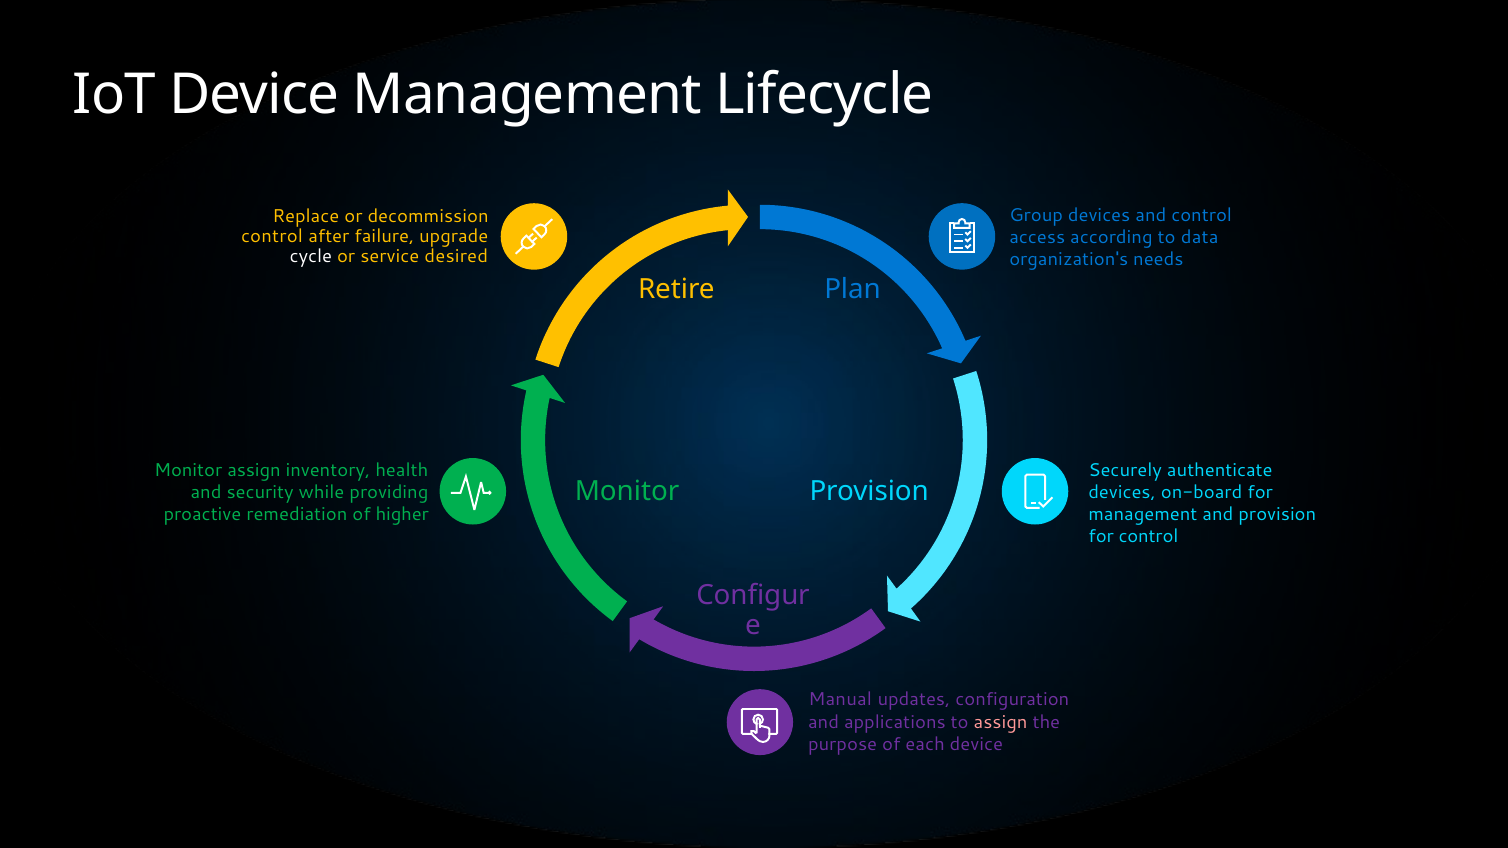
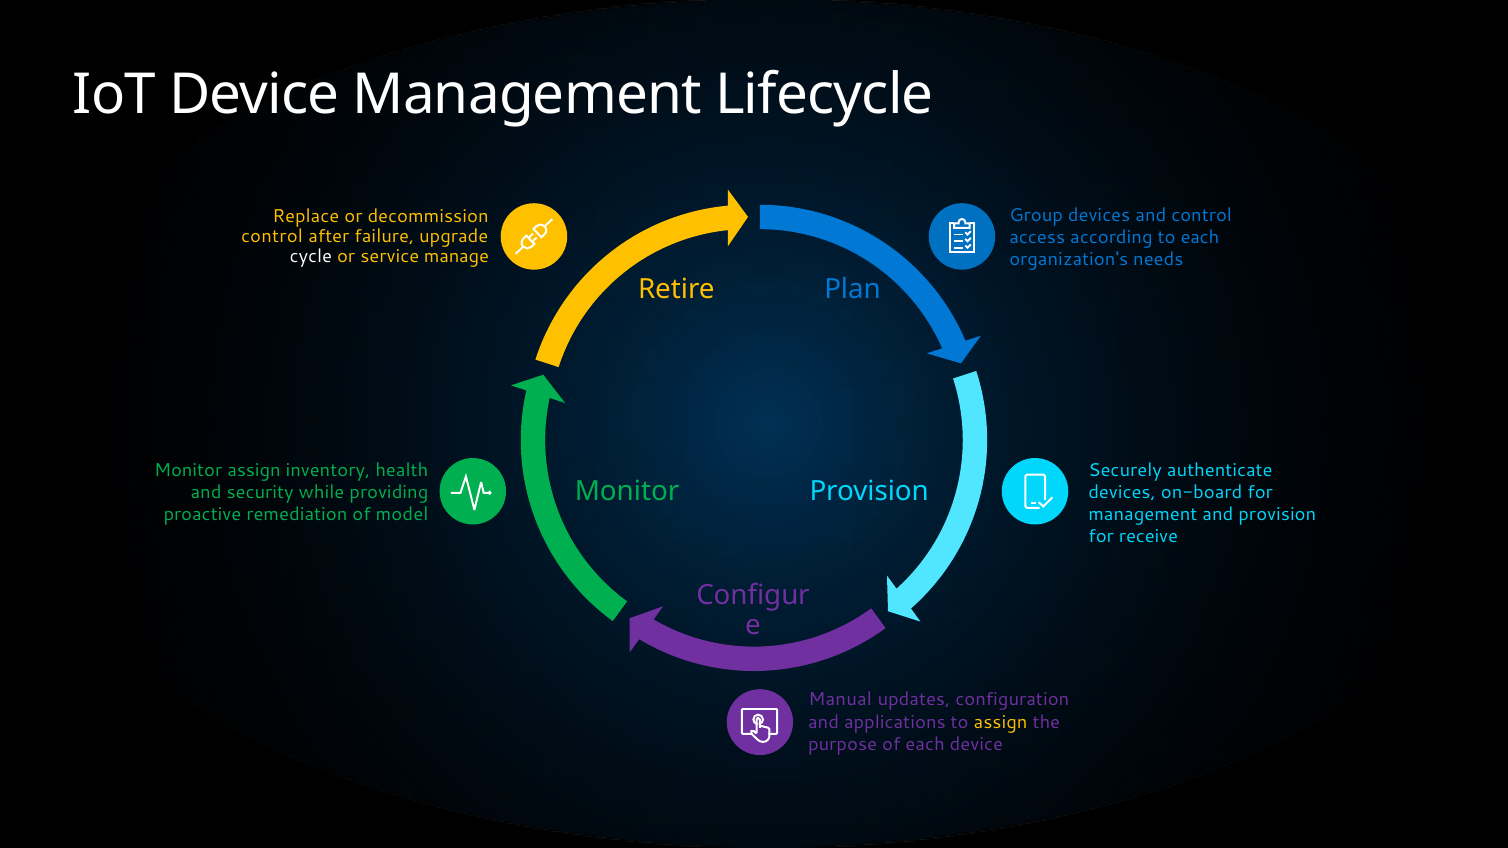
to data: data -> each (1200, 237)
desired: desired -> manage (456, 256)
higher: higher -> model (402, 515)
for control: control -> receive (1148, 537)
assign colour: pink -> yellow (1001, 722)
